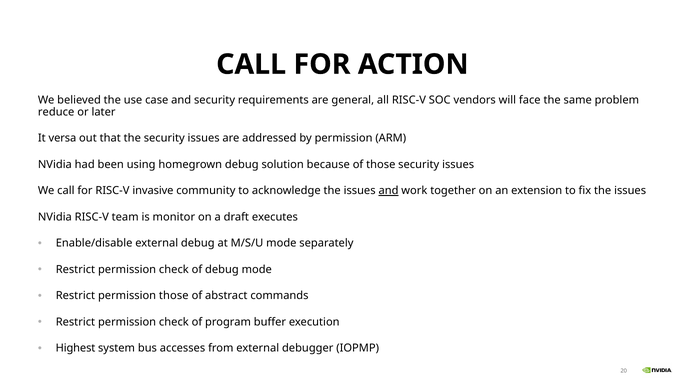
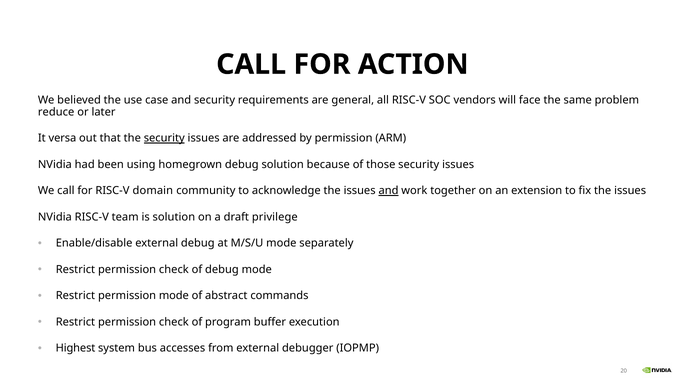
security underline: none -> present (164, 138)
invasive: invasive -> domain (153, 191)
is monitor: monitor -> solution (174, 217)
executes: executes -> privilege (275, 217)
permission those: those -> mode (174, 296)
